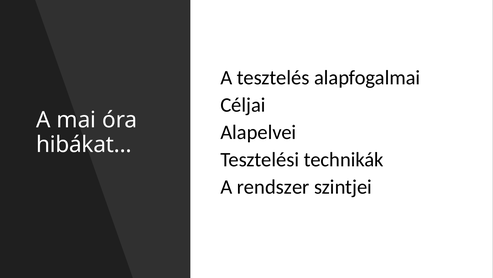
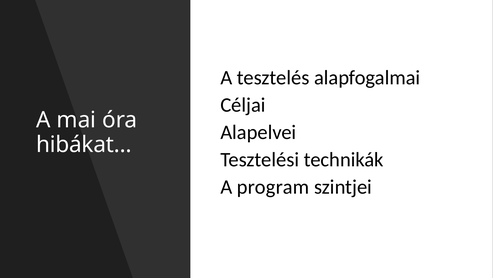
rendszer: rendszer -> program (273, 187)
